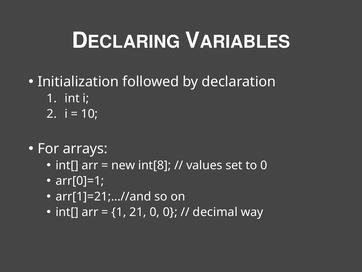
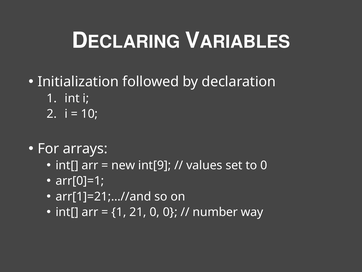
int[8: int[8 -> int[9 (155, 165)
decimal: decimal -> number (215, 212)
